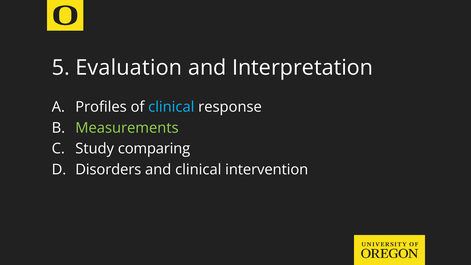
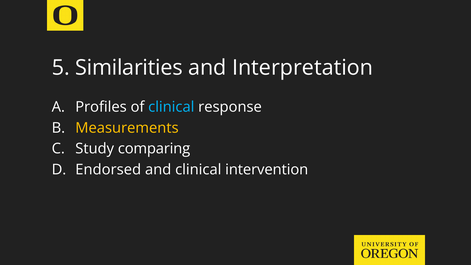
Evaluation: Evaluation -> Similarities (129, 68)
Measurements colour: light green -> yellow (127, 128)
Disorders: Disorders -> Endorsed (108, 170)
